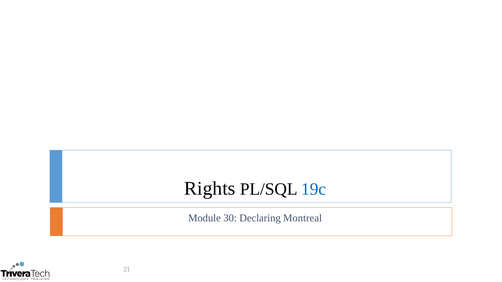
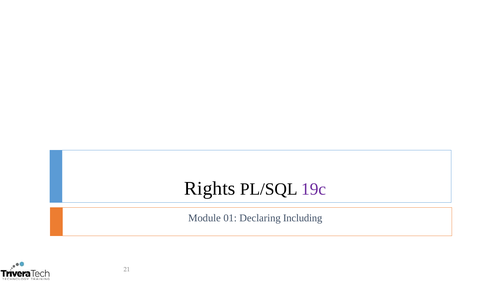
19c colour: blue -> purple (314, 189)
30: 30 -> 01 (230, 218)
Montreal: Montreal -> Including (303, 218)
